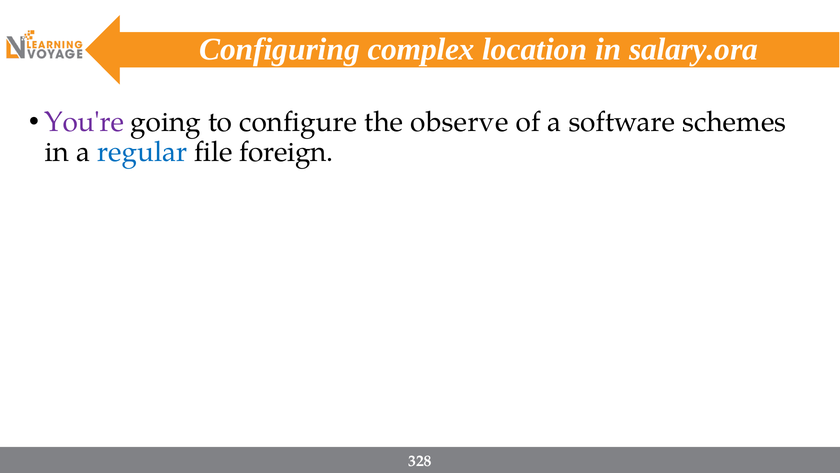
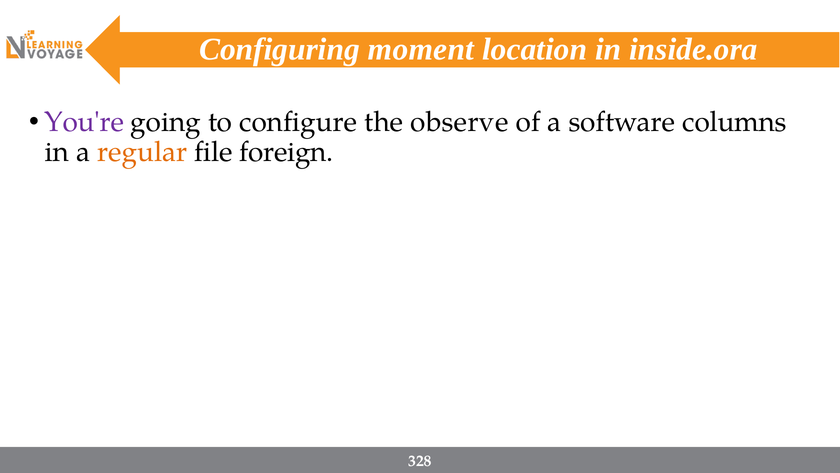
complex: complex -> moment (421, 50)
salary.ora: salary.ora -> inside.ora (693, 50)
schemes: schemes -> columns (734, 122)
regular colour: blue -> orange (142, 152)
